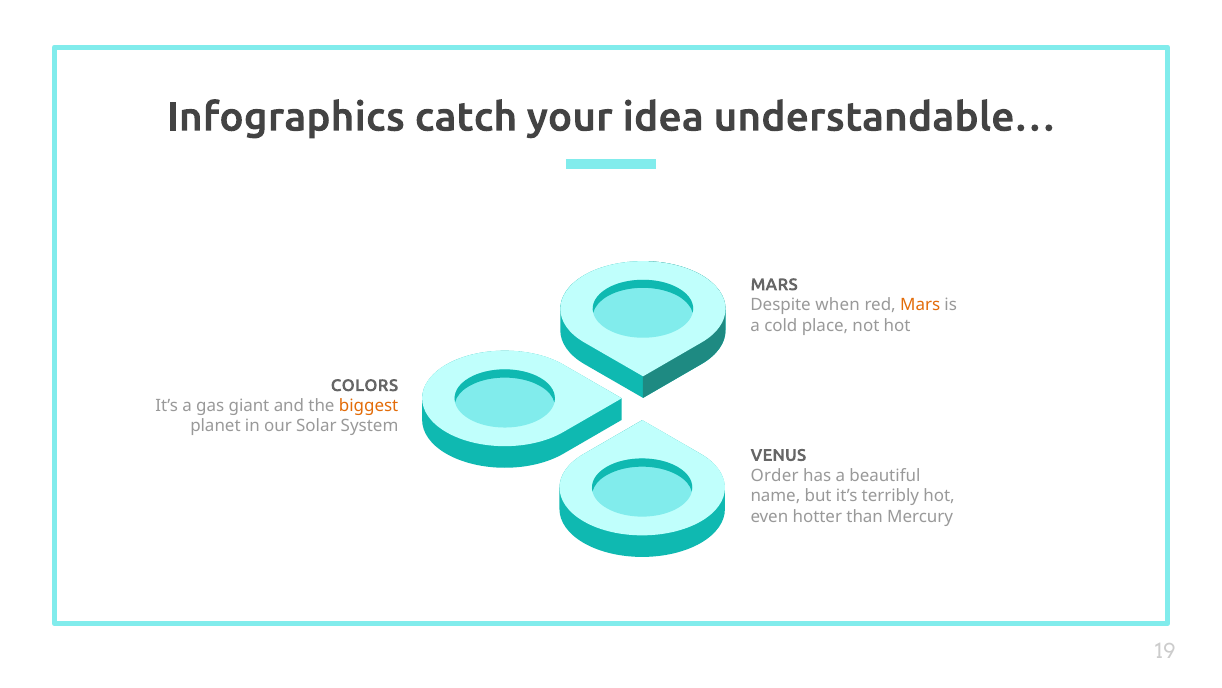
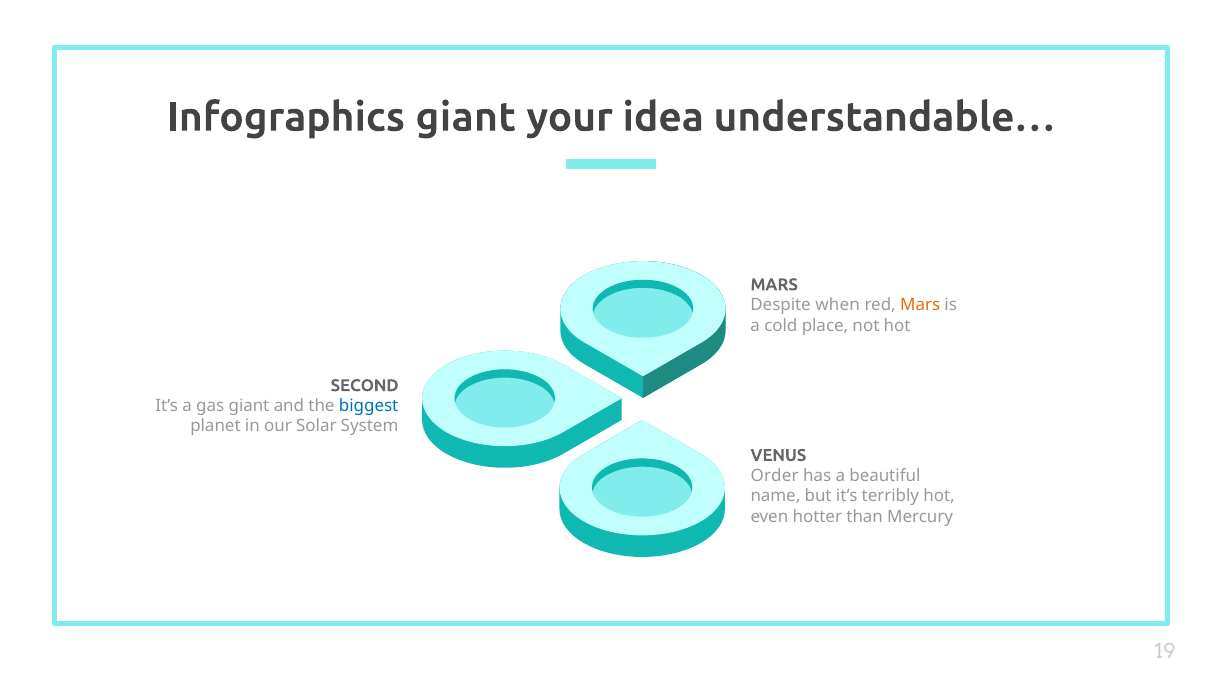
Infographics catch: catch -> giant (466, 117)
COLORS: COLORS -> SECOND (365, 385)
biggest colour: orange -> blue (369, 406)
